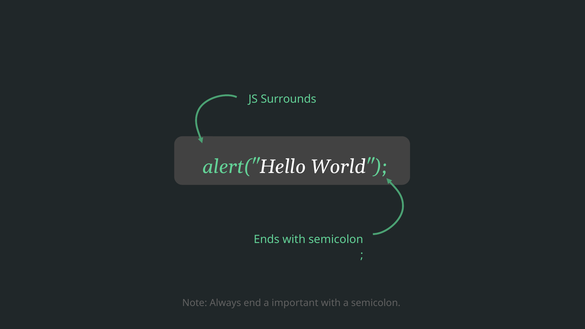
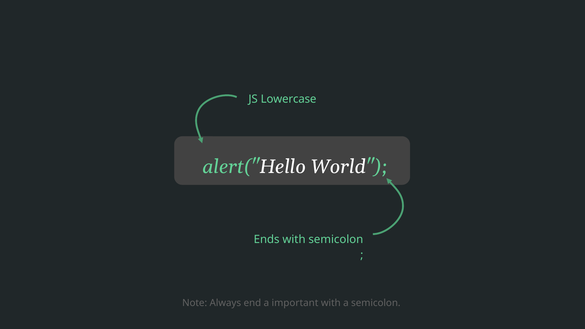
Surrounds: Surrounds -> Lowercase (289, 99)
